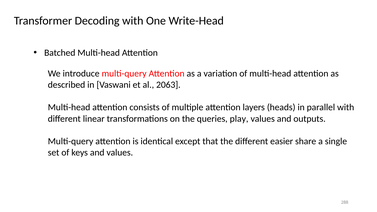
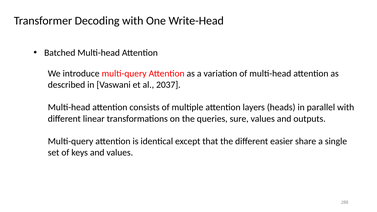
2063: 2063 -> 2037 (168, 85)
play: play -> sure (239, 119)
